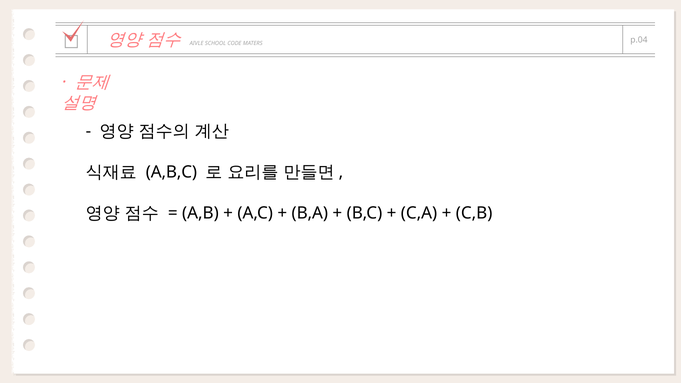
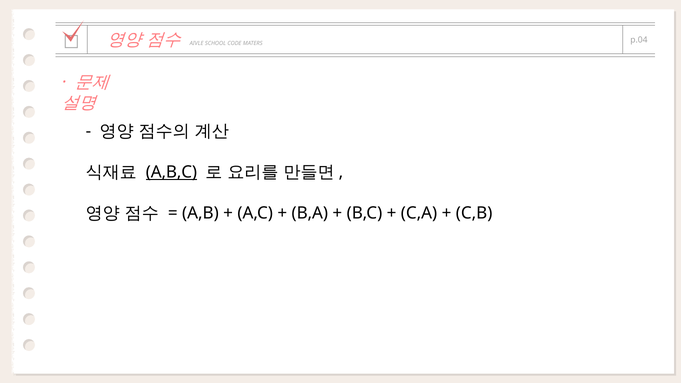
A,B,C underline: none -> present (171, 172)
